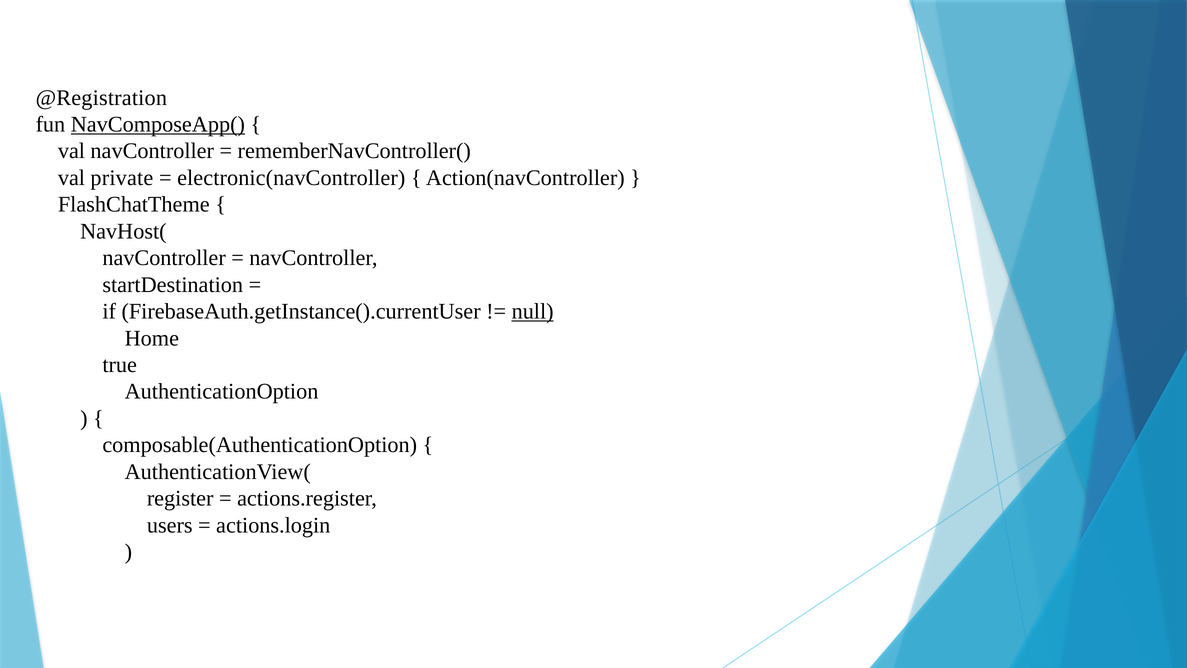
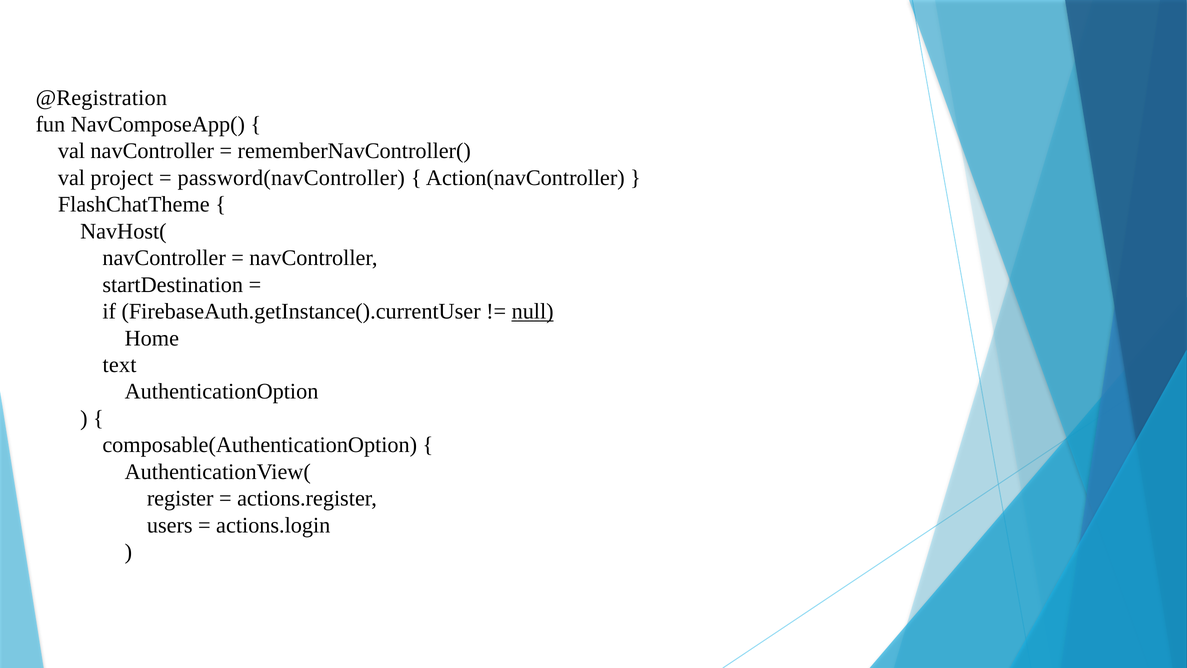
NavComposeApp( underline: present -> none (158, 124)
private: private -> project (122, 178)
electronic(navController: electronic(navController -> password(navController (291, 178)
true: true -> text (120, 365)
